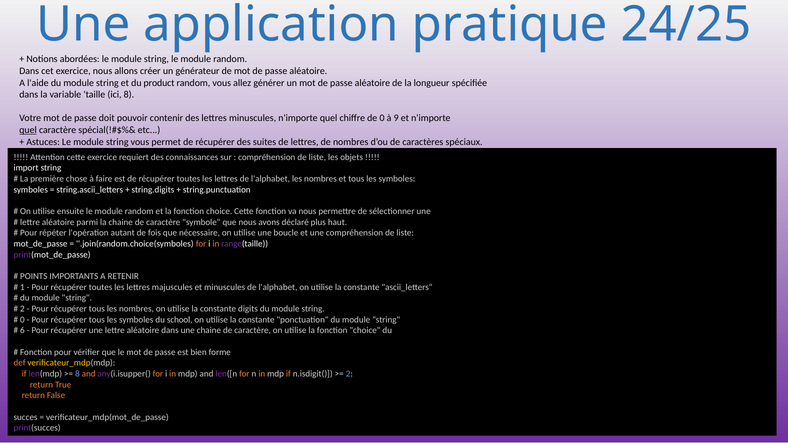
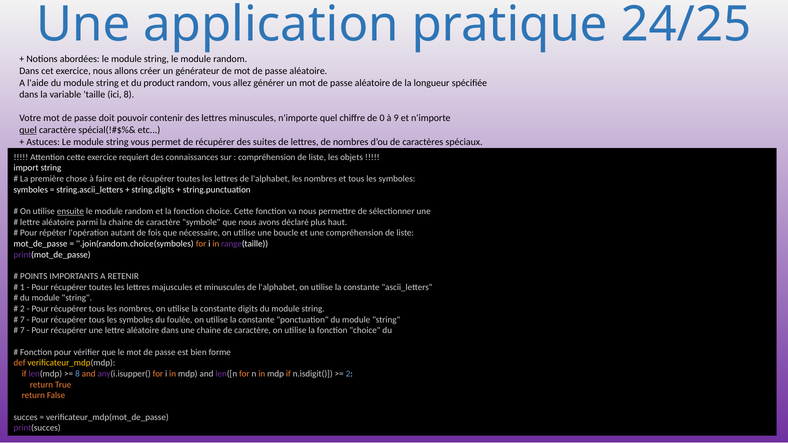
ensuite underline: none -> present (70, 211)
0: 0 -> 7 (22, 320)
school: school -> foulée (180, 320)
6: 6 -> 7 (22, 331)
